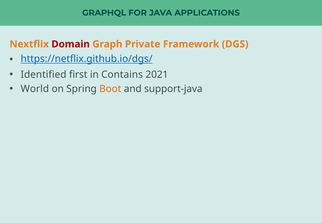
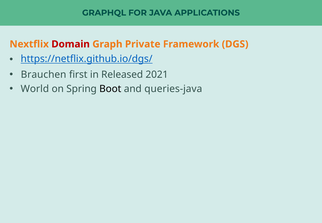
Identified: Identified -> Brauchen (44, 75)
Contains: Contains -> Released (122, 75)
Boot colour: orange -> black (110, 89)
support-java: support-java -> queries-java (173, 89)
